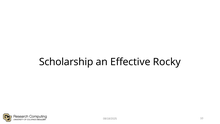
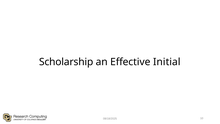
Rocky: Rocky -> Initial (167, 62)
